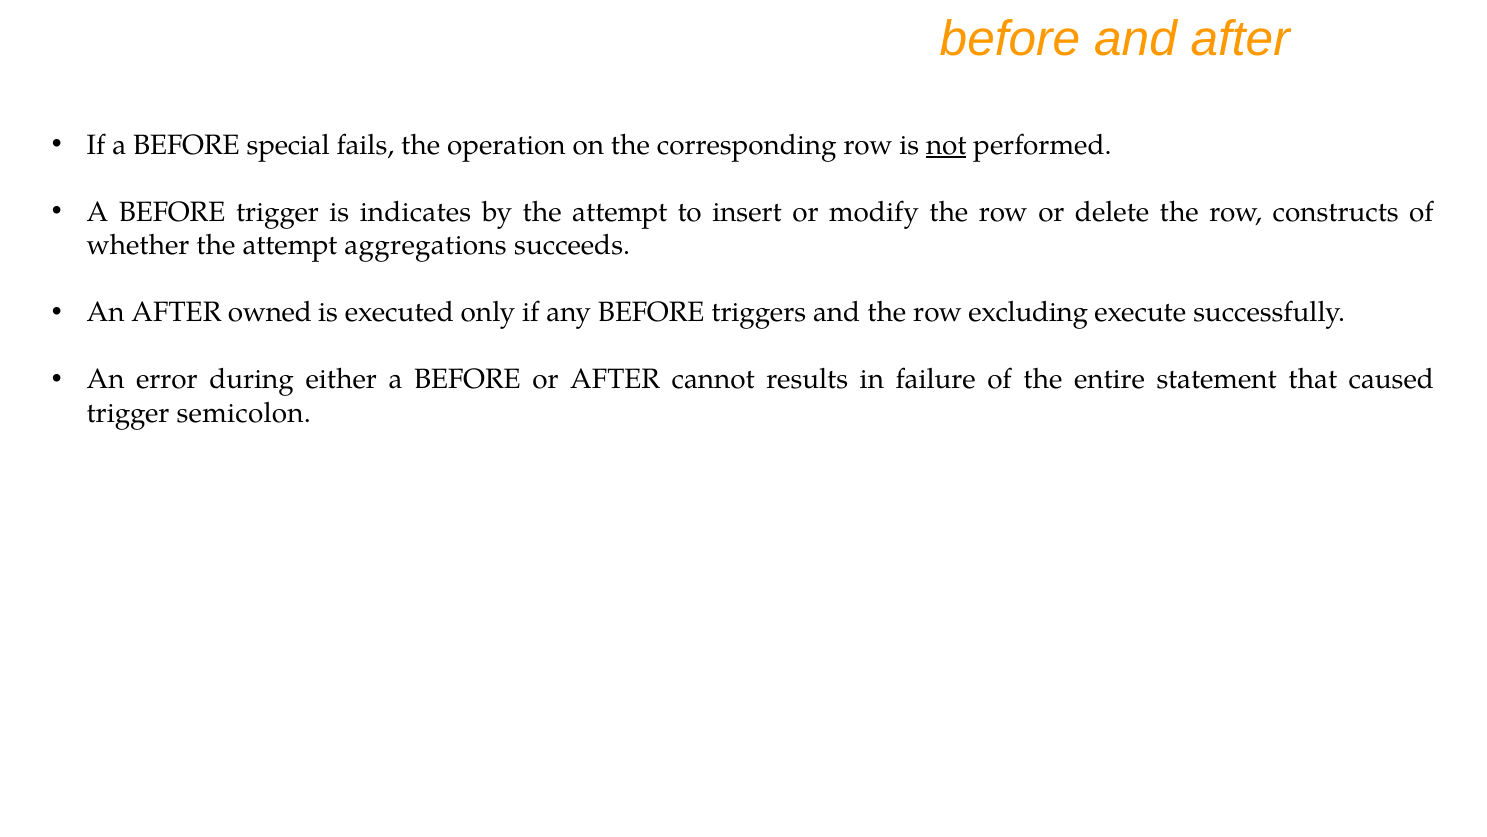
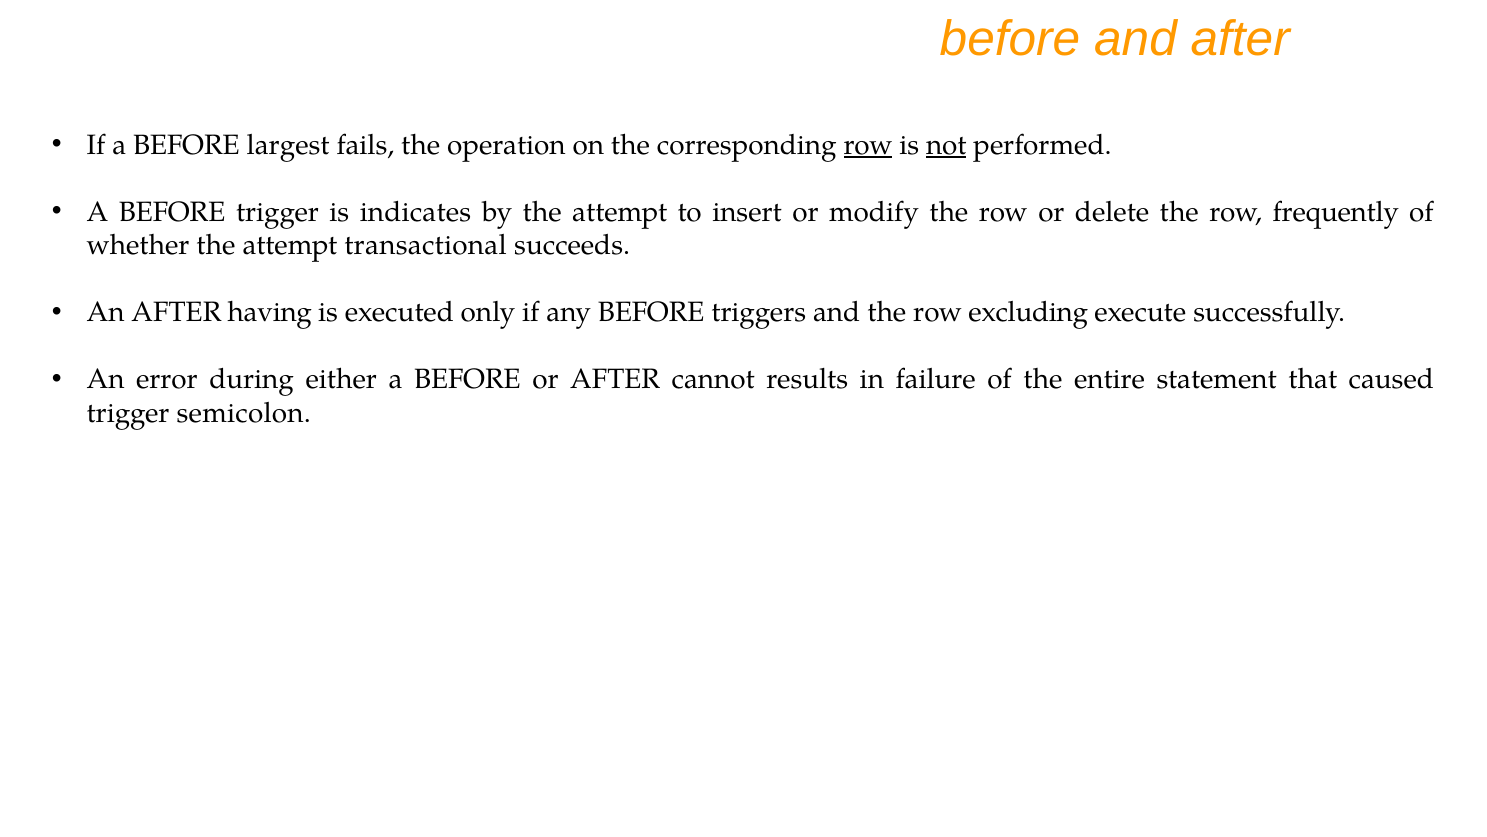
special: special -> largest (288, 145)
row underline: none -> present (868, 145)
constructs: constructs -> frequently (1336, 212)
aggregations: aggregations -> transactional (426, 245)
owned: owned -> having (270, 312)
